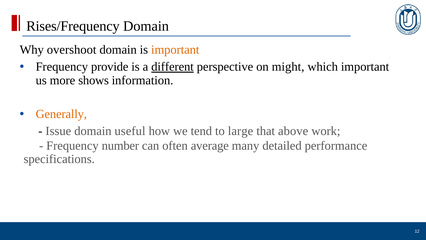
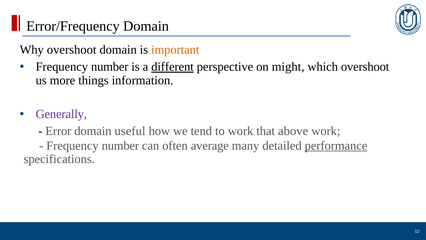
Rises/Frequency: Rises/Frequency -> Error/Frequency (73, 26)
provide: provide -> number (110, 67)
which important: important -> overshoot (365, 67)
shows: shows -> things (94, 80)
Generally colour: orange -> purple (61, 114)
Issue: Issue -> Error (58, 131)
to large: large -> work (241, 131)
performance underline: none -> present (336, 145)
